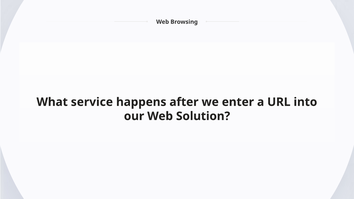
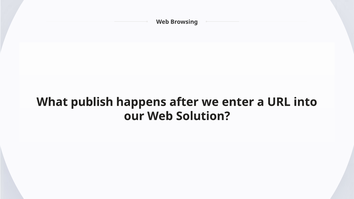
service: service -> publish (92, 102)
